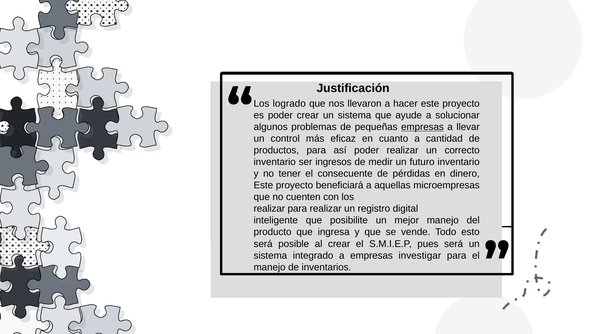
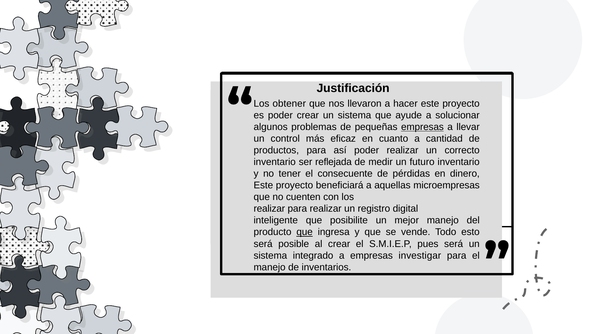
logrado: logrado -> obtener (289, 104)
ingresos: ingresos -> reflejada (333, 162)
que underline: none -> present (305, 232)
